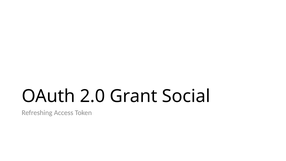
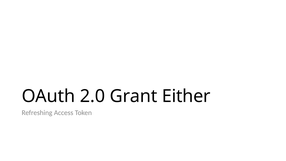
Social: Social -> Either (186, 96)
